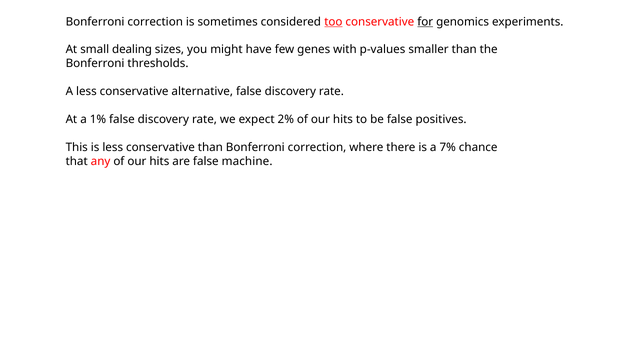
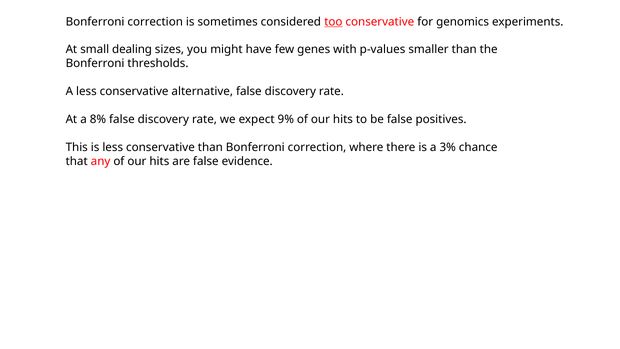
for underline: present -> none (425, 22)
1%: 1% -> 8% (98, 119)
2%: 2% -> 9% (286, 119)
7%: 7% -> 3% (448, 147)
machine: machine -> evidence (247, 161)
